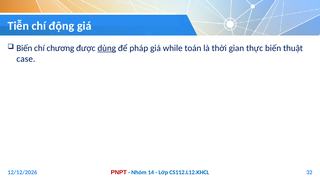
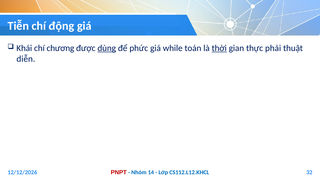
Biến: Biến -> Khái (24, 48)
pháp: pháp -> phức (139, 48)
thời underline: none -> present (219, 48)
thực biến: biến -> phải (273, 48)
case: case -> diễn (26, 59)
